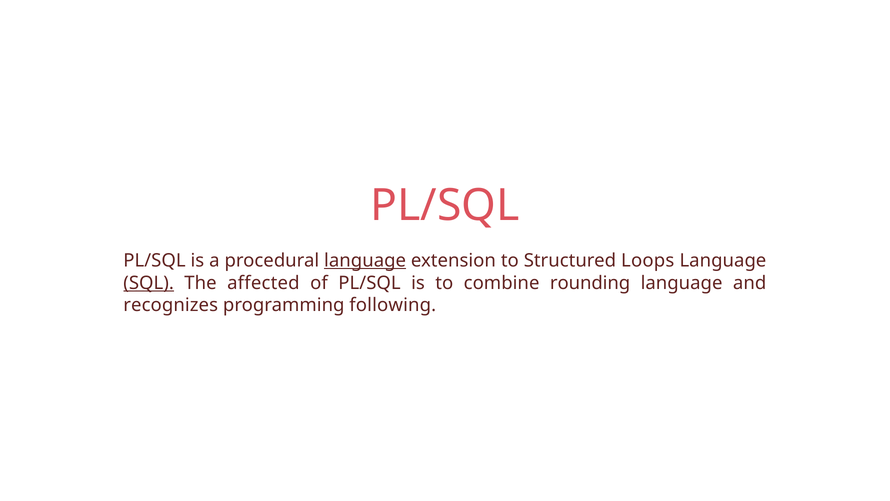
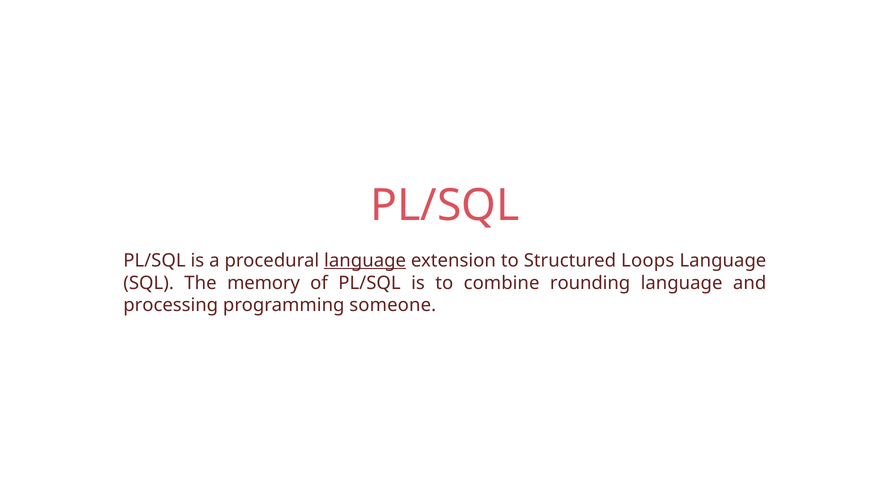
SQL underline: present -> none (149, 283)
affected: affected -> memory (264, 283)
recognizes: recognizes -> processing (171, 305)
following: following -> someone (393, 305)
